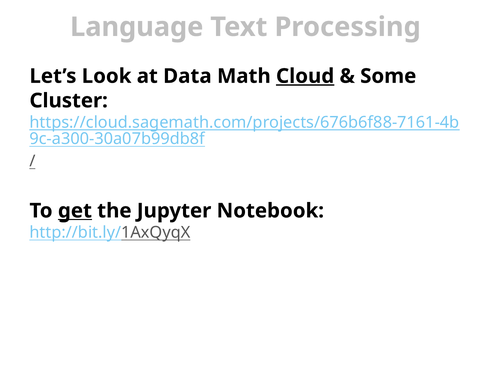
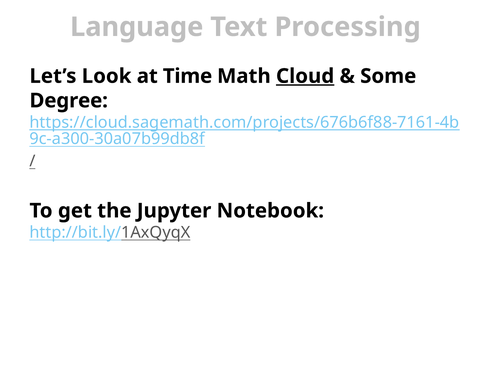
Data: Data -> Time (188, 76)
Cluster: Cluster -> Degree (69, 101)
get underline: present -> none (75, 211)
